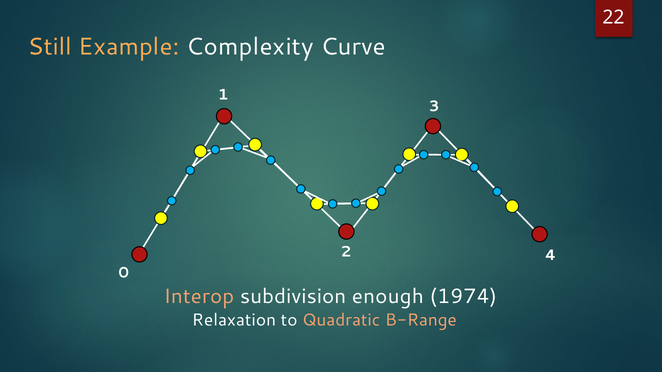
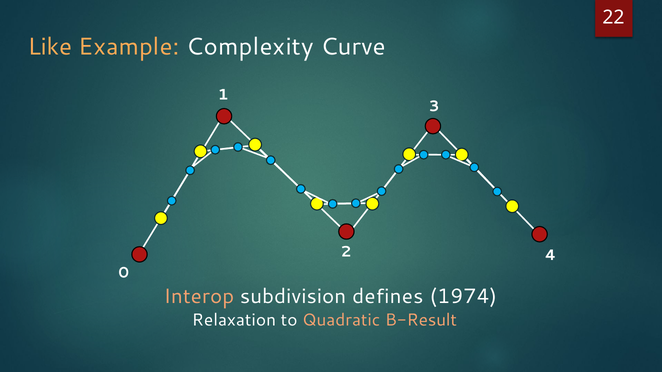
Still: Still -> Like (50, 47)
enough: enough -> defines (388, 296)
B-Range: B-Range -> B-Result (421, 320)
